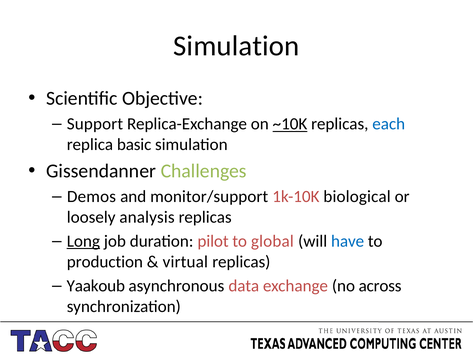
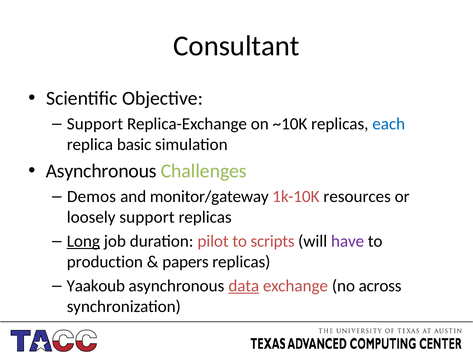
Simulation: Simulation -> Consultant (236, 46)
~10K underline: present -> none (290, 124)
Gissendanner: Gissendanner -> Asynchronous (101, 171)
monitor/support: monitor/support -> monitor/gateway (209, 196)
biological: biological -> resources (357, 196)
loosely analysis: analysis -> support (147, 217)
global: global -> scripts (273, 241)
have colour: blue -> purple (348, 241)
virtual: virtual -> papers (185, 262)
data underline: none -> present (244, 286)
